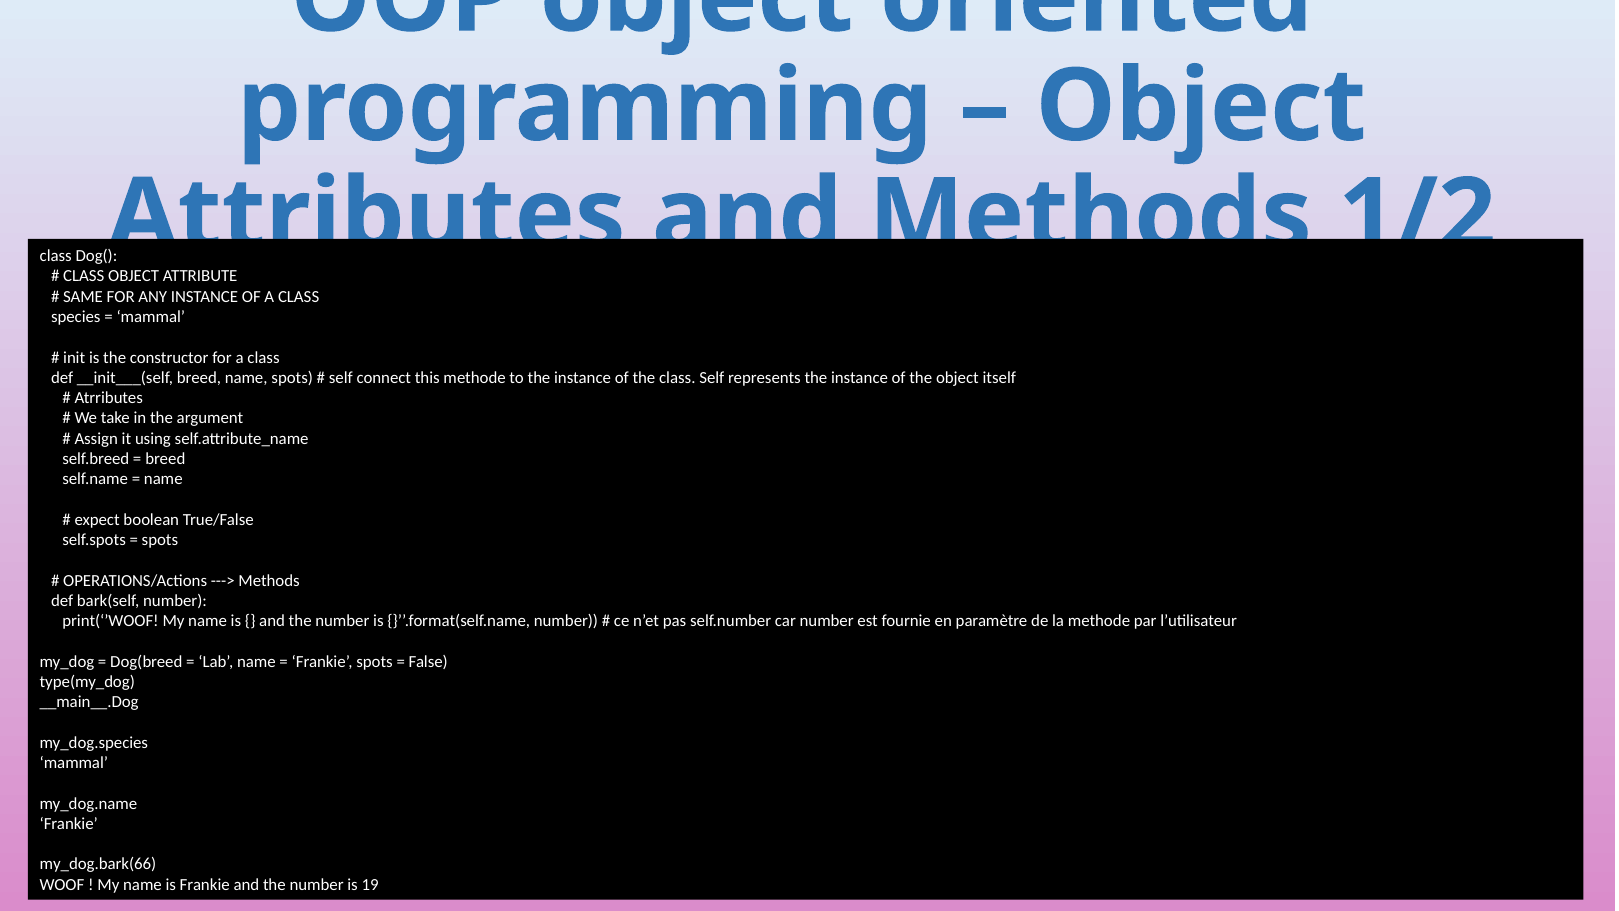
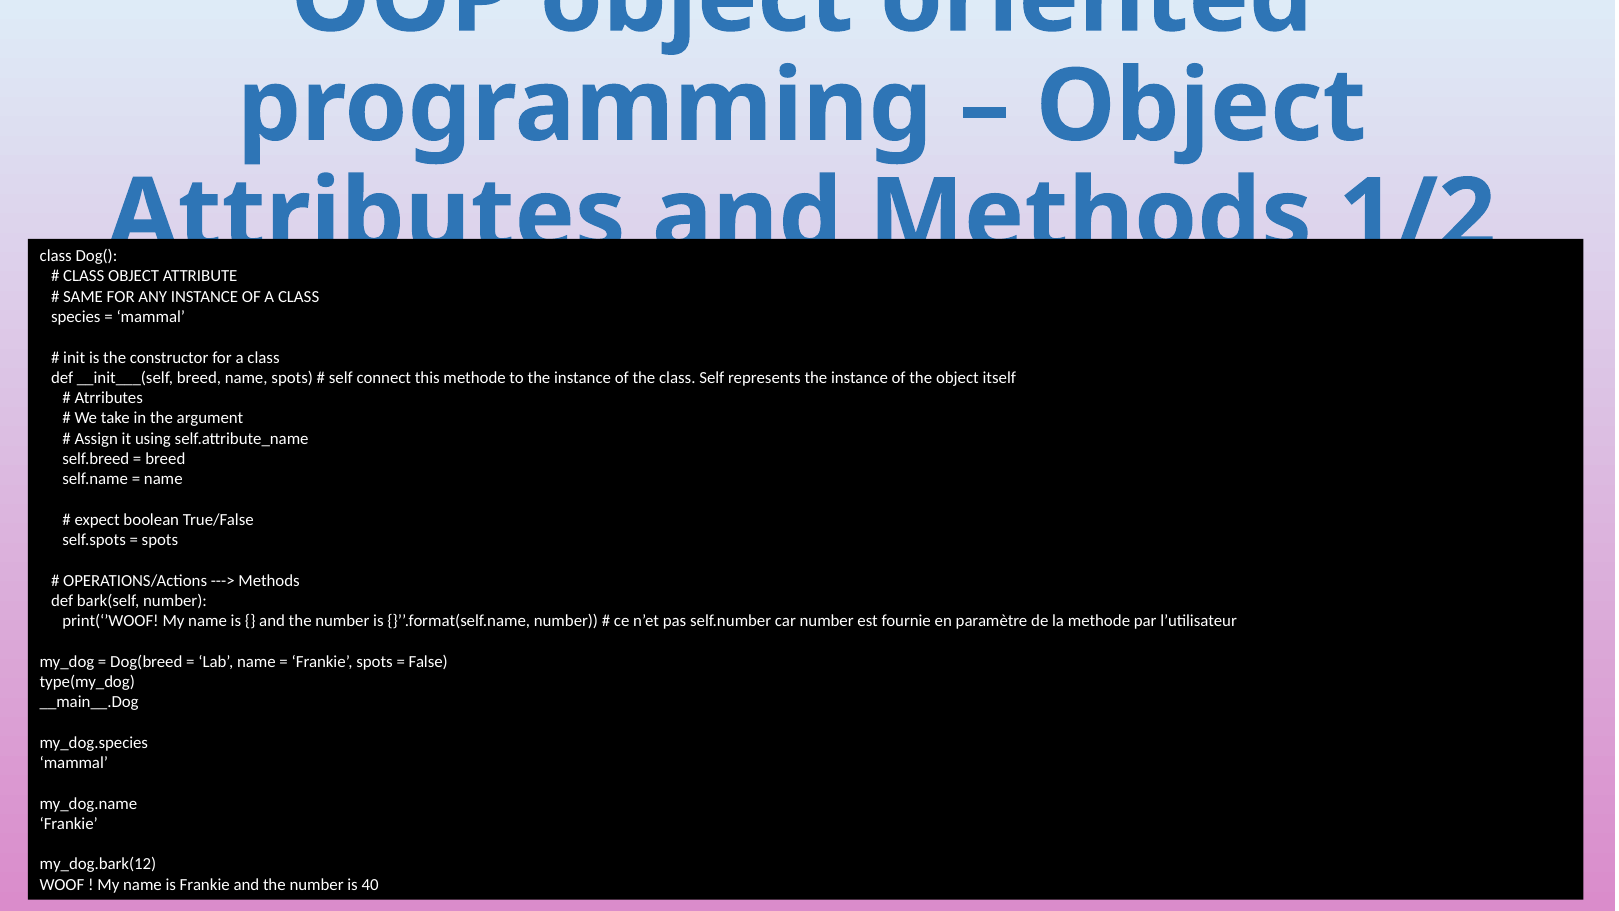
my_dog.bark(66: my_dog.bark(66 -> my_dog.bark(12 (98, 864)
19: 19 -> 40 (370, 884)
